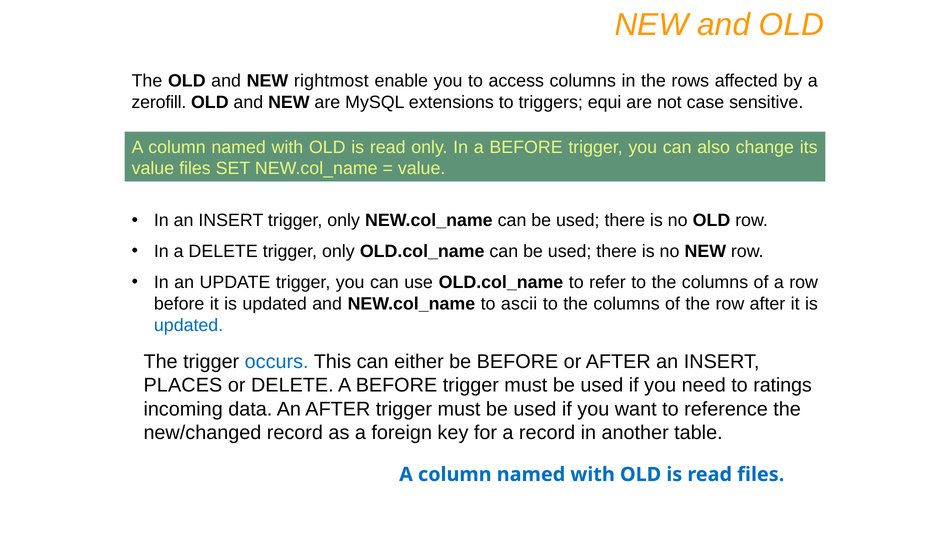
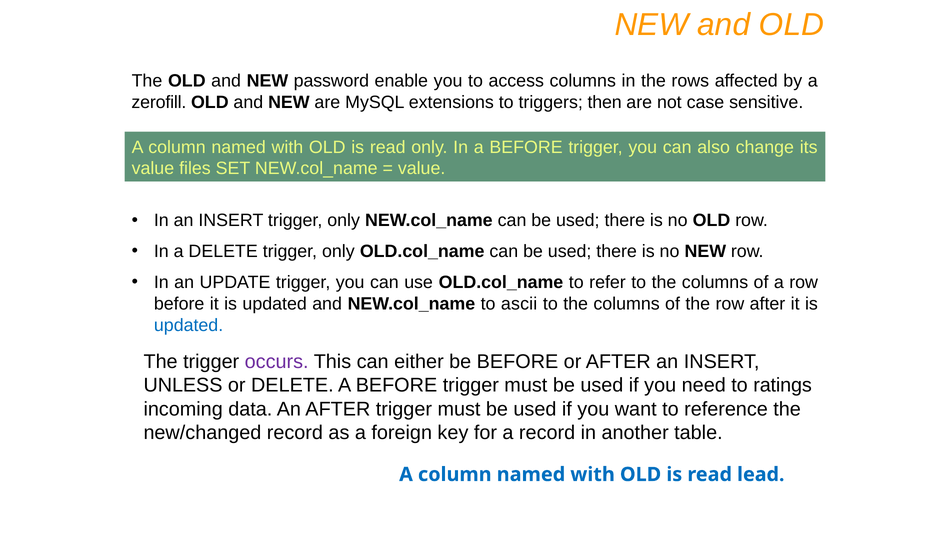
rightmost: rightmost -> password (331, 81)
equi: equi -> then (605, 102)
occurs colour: blue -> purple (277, 361)
PLACES: PLACES -> UNLESS (183, 385)
read files: files -> lead (761, 474)
